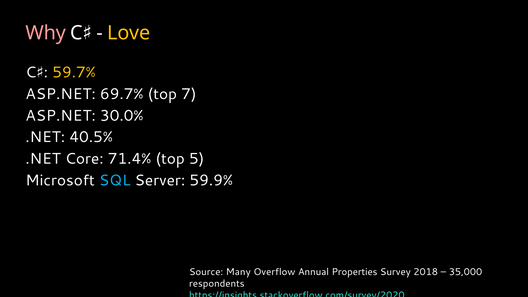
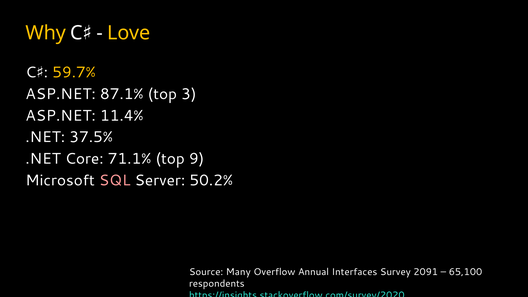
Why colour: pink -> yellow (46, 33)
69.7%: 69.7% -> 87.1% (122, 94)
7: 7 -> 3 (189, 94)
30.0%: 30.0% -> 11.4% (122, 116)
40.5%: 40.5% -> 37.5% (91, 137)
71.4%: 71.4% -> 71.1% (129, 159)
5: 5 -> 9 (197, 159)
SQL colour: light blue -> pink (115, 180)
59.9%: 59.9% -> 50.2% (211, 180)
Properties: Properties -> Interfaces (354, 272)
2018: 2018 -> 2091 (426, 272)
35,000: 35,000 -> 65,100 (465, 272)
